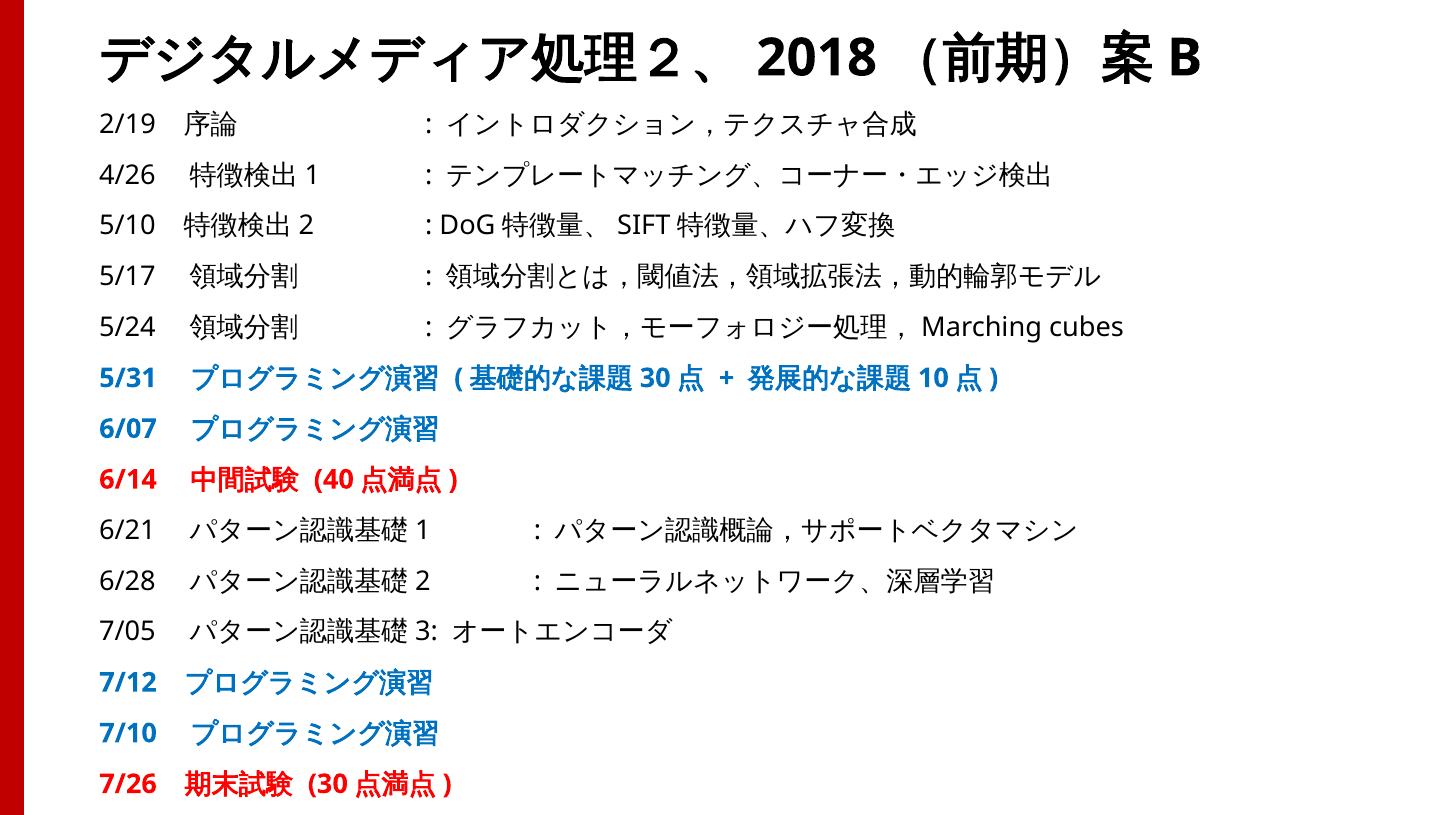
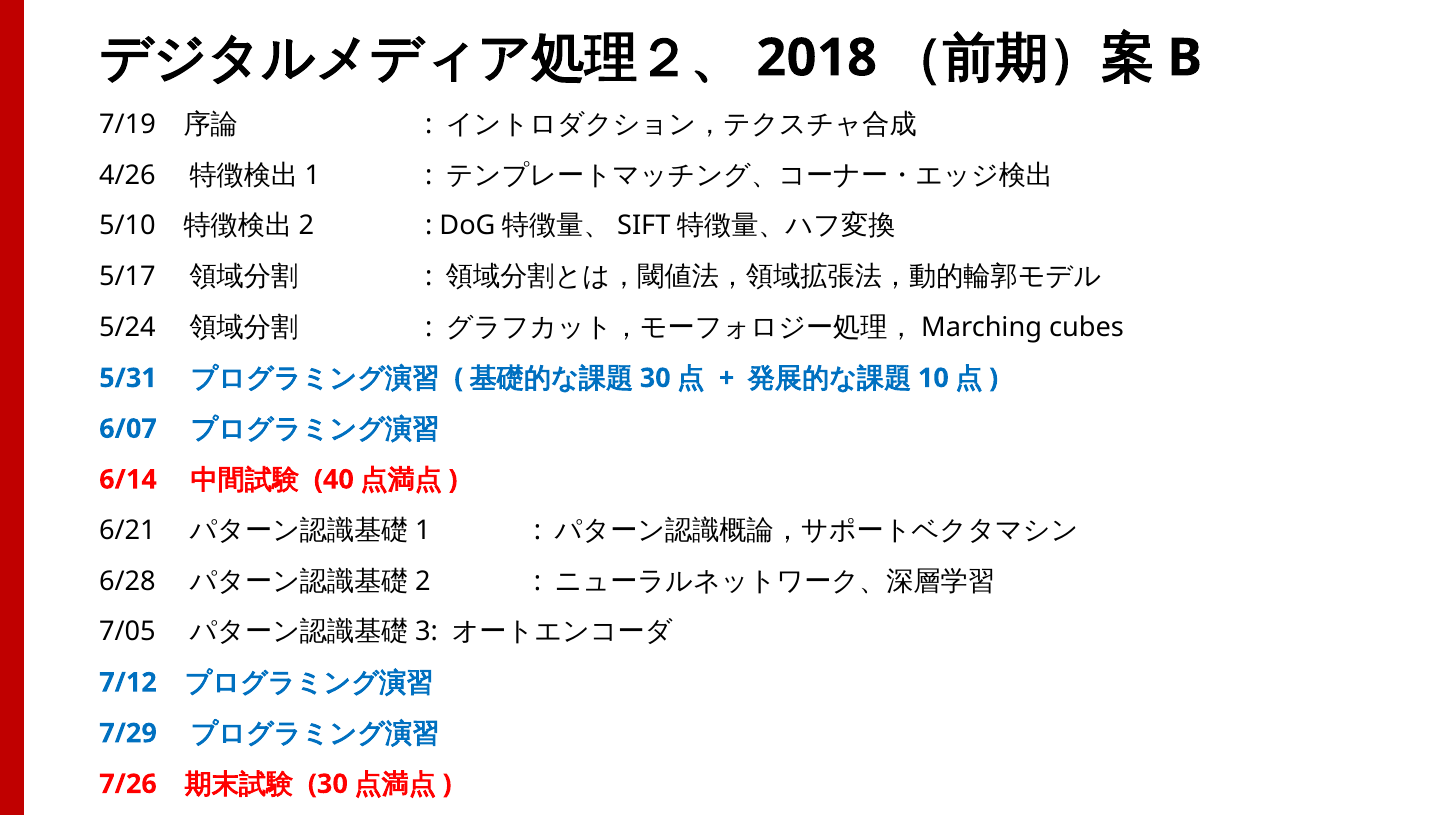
2/19: 2/19 -> 7/19 (127, 124)
7/10: 7/10 -> 7/29 (128, 733)
